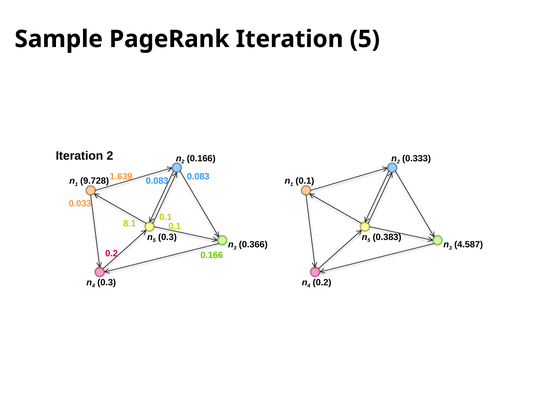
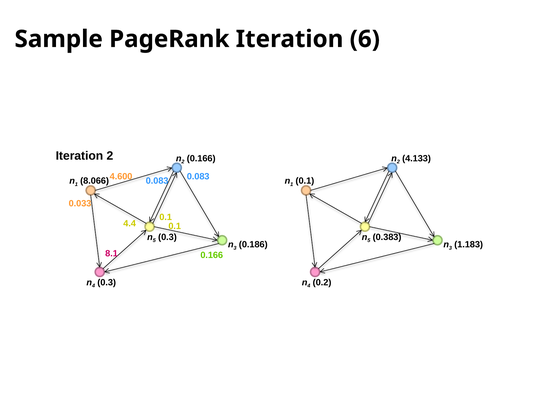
Iteration 5: 5 -> 6 (365, 39)
0.333: 0.333 -> 4.133 (417, 158)
1.639: 1.639 -> 4.600 (121, 176)
9.728: 9.728 -> 8.066 (95, 181)
8.1: 8.1 -> 4.4 (130, 223)
0.366: 0.366 -> 0.186 (253, 244)
4.587: 4.587 -> 1.183 (469, 244)
0.2: 0.2 -> 8.1 (112, 254)
